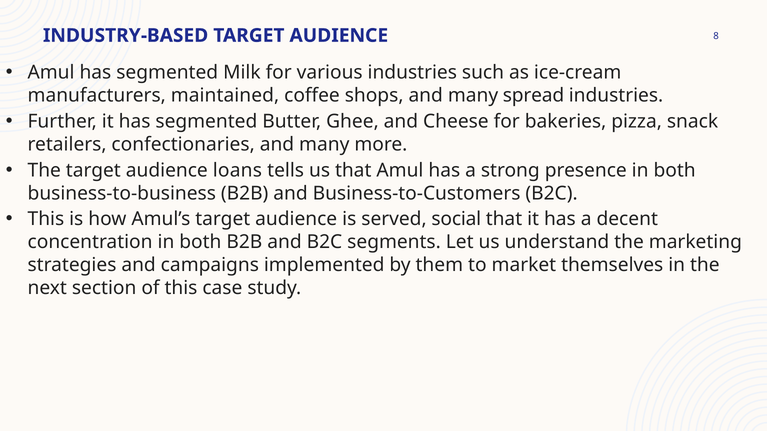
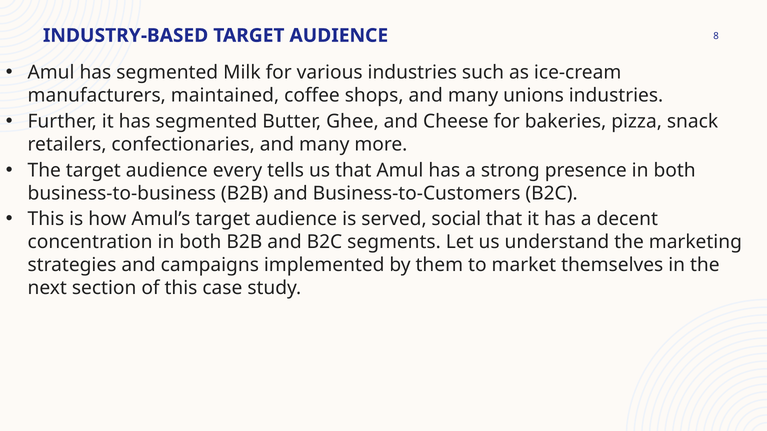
spread: spread -> unions (533, 96)
loans: loans -> every (237, 170)
